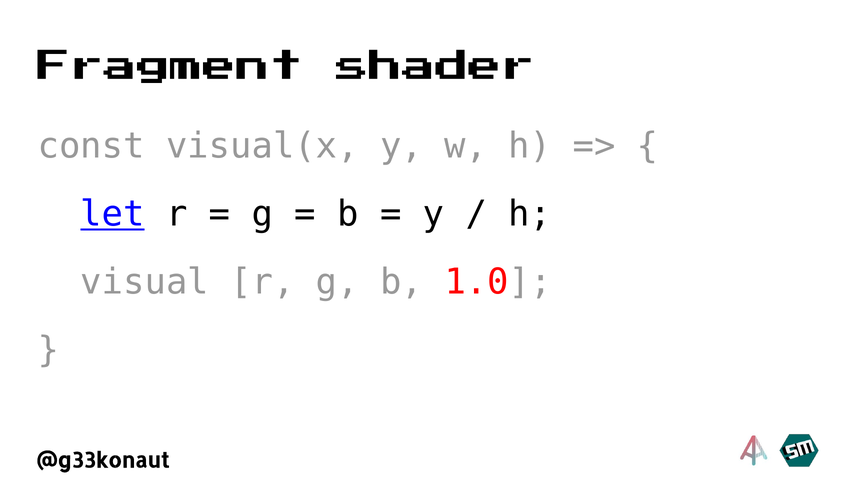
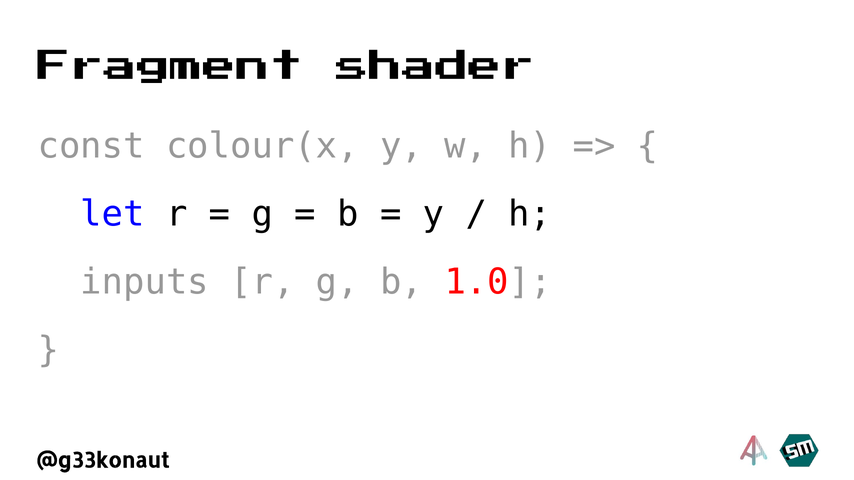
visual(x: visual(x -> colour(x (262, 146)
let underline: present -> none (113, 214)
visual: visual -> inputs (145, 282)
